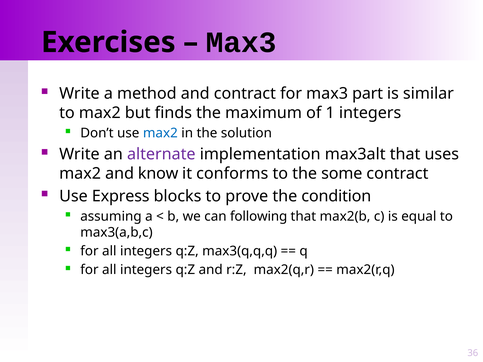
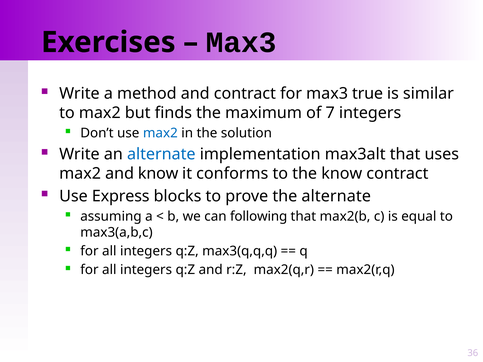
part: part -> true (368, 94)
1: 1 -> 7 (330, 113)
alternate colour: purple -> blue (161, 154)
the some: some -> know (342, 174)
the condition: condition -> alternate (336, 196)
